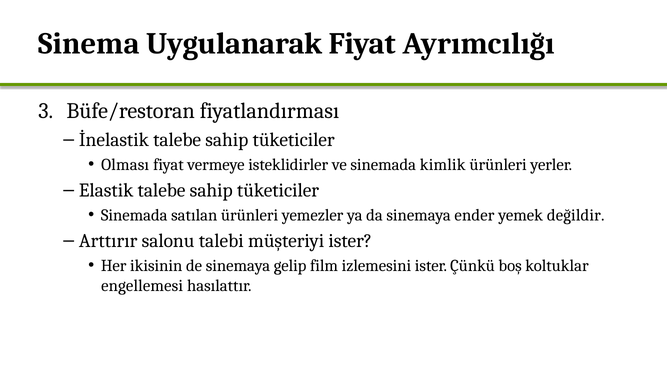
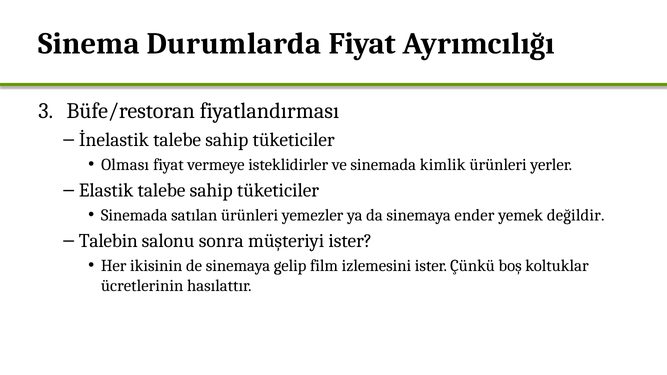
Uygulanarak: Uygulanarak -> Durumlarda (234, 44)
Arttırır: Arttırır -> Talebin (108, 241)
talebi: talebi -> sonra (221, 241)
engellemesi: engellemesi -> ücretlerinin (142, 286)
